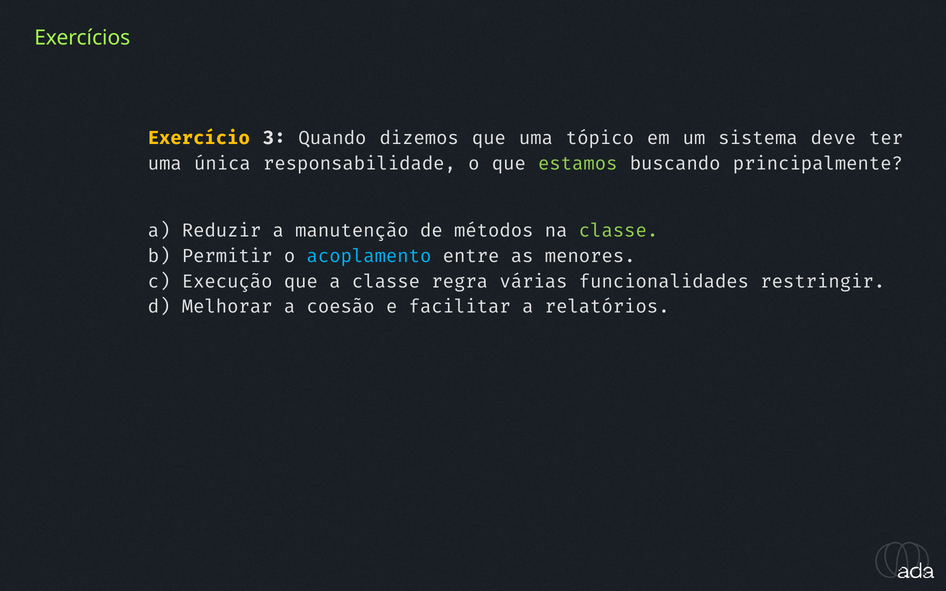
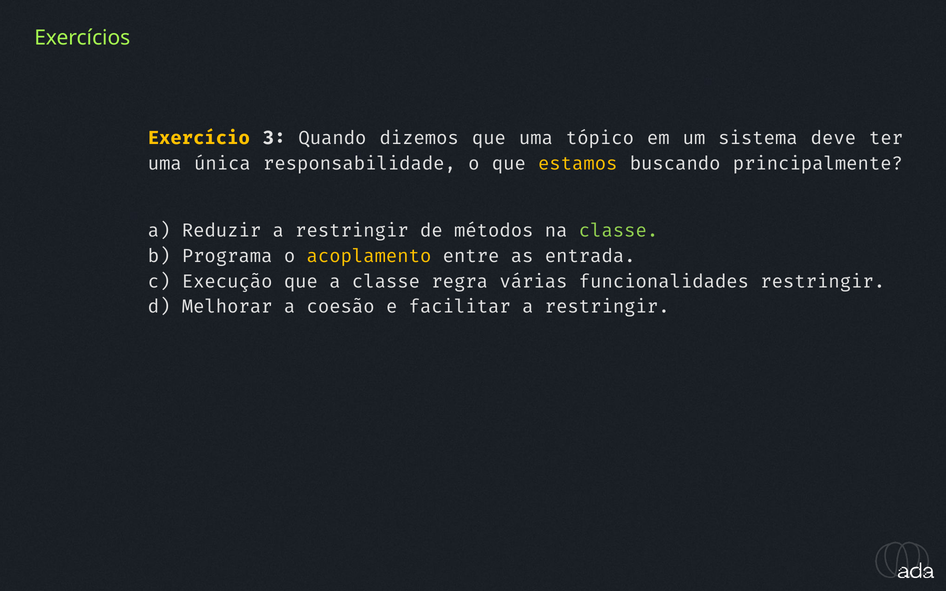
estamos colour: light green -> yellow (578, 164)
Reduzir a manutenção: manutenção -> restringir (352, 231)
Permitir: Permitir -> Programa (227, 256)
acoplamento colour: light blue -> yellow (369, 256)
menores: menores -> entrada (590, 256)
facilitar a relatórios: relatórios -> restringir (607, 307)
